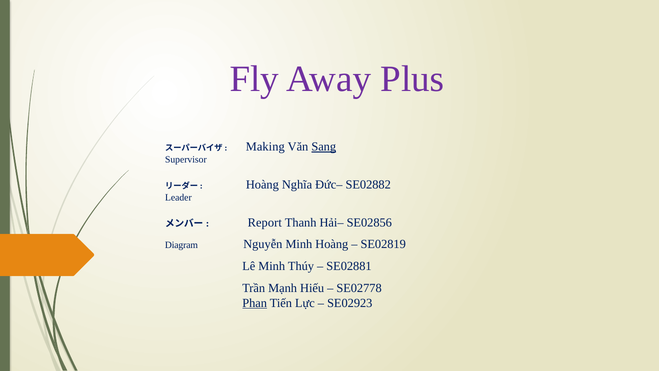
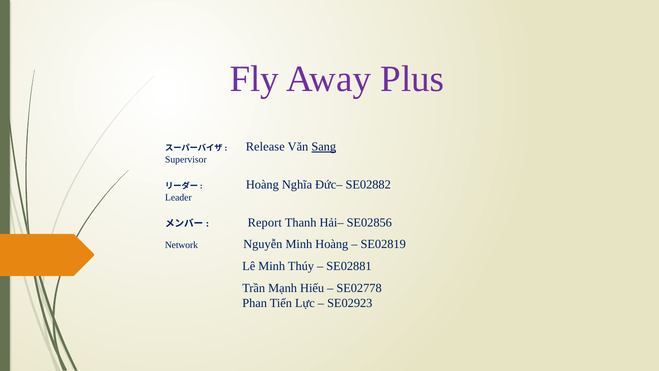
Making: Making -> Release (265, 146)
Diagram: Diagram -> Network (181, 245)
Phan underline: present -> none (255, 303)
